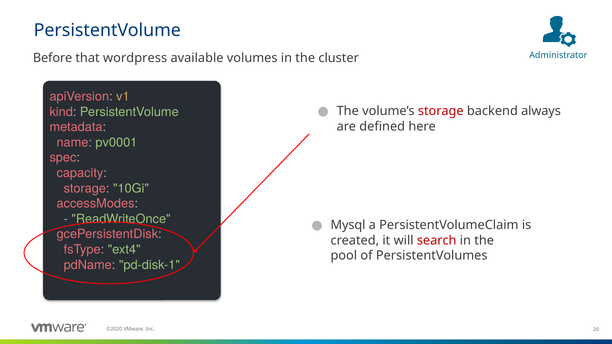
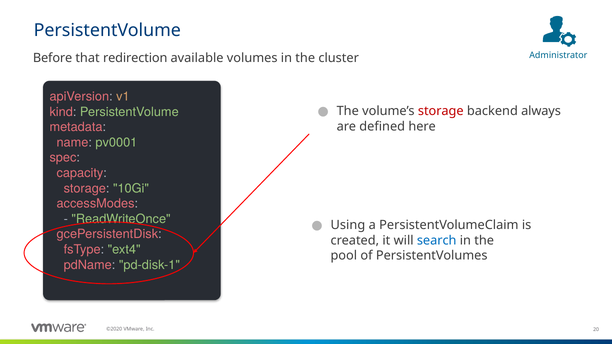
wordpress: wordpress -> redirection (135, 58)
Mysql: Mysql -> Using (348, 225)
search colour: red -> blue (437, 241)
